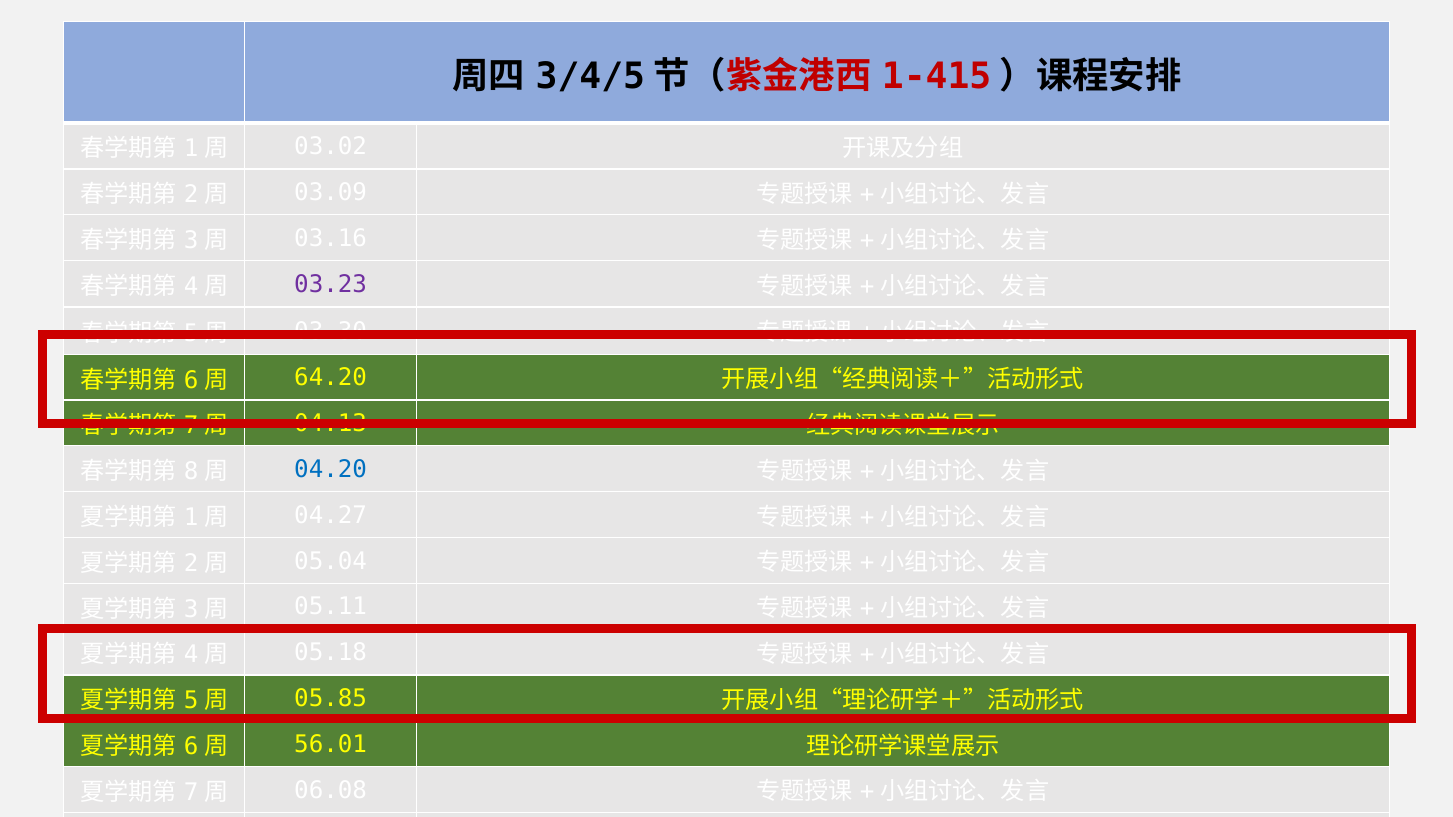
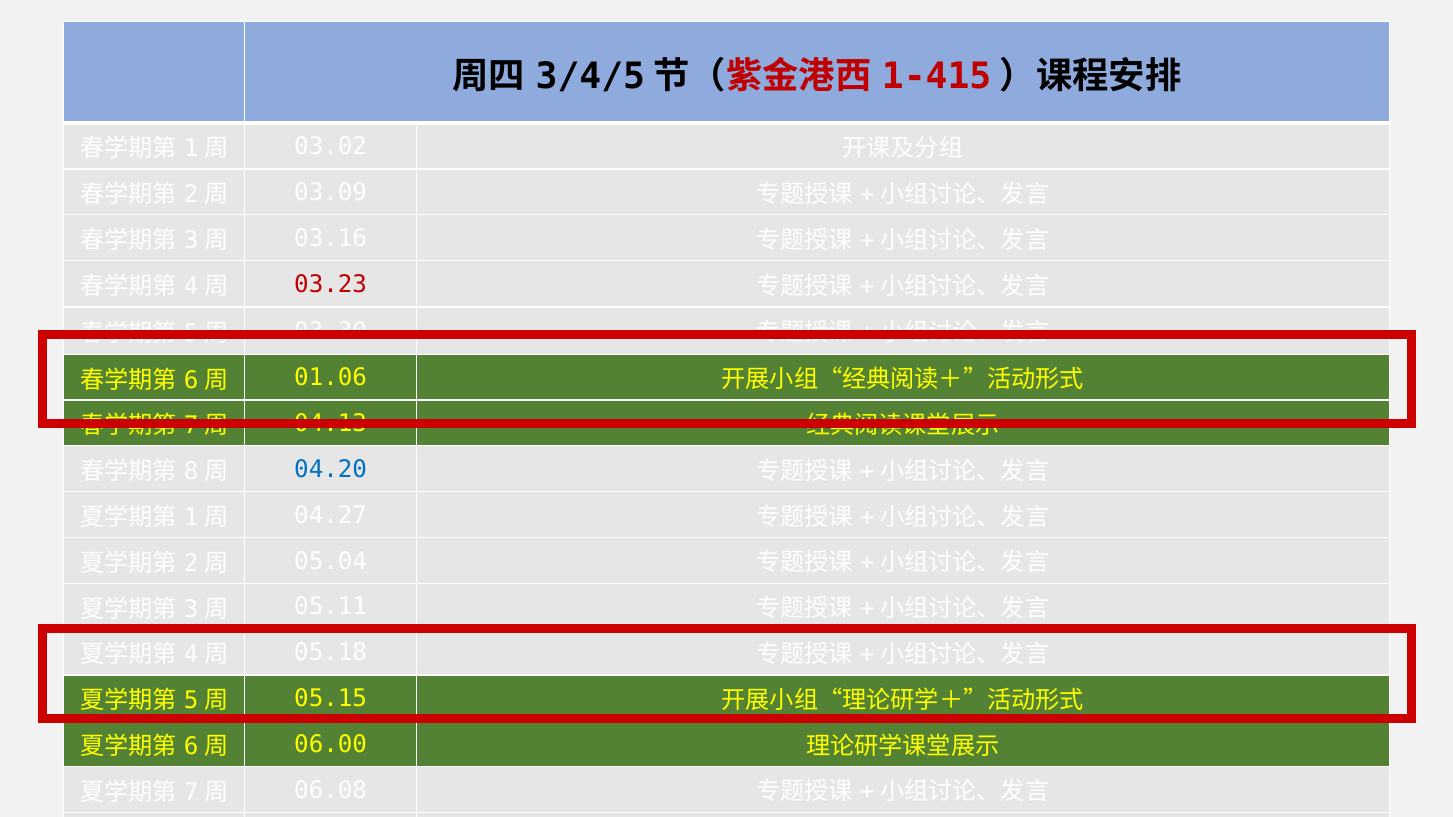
03.23 colour: purple -> red (331, 285)
64.20: 64.20 -> 01.06 (331, 378)
05.85: 05.85 -> 05.15 (331, 699)
56.01: 56.01 -> 06.00 (331, 745)
